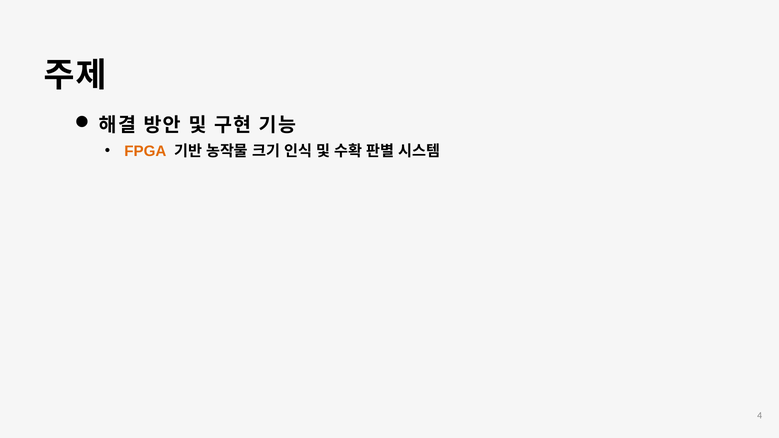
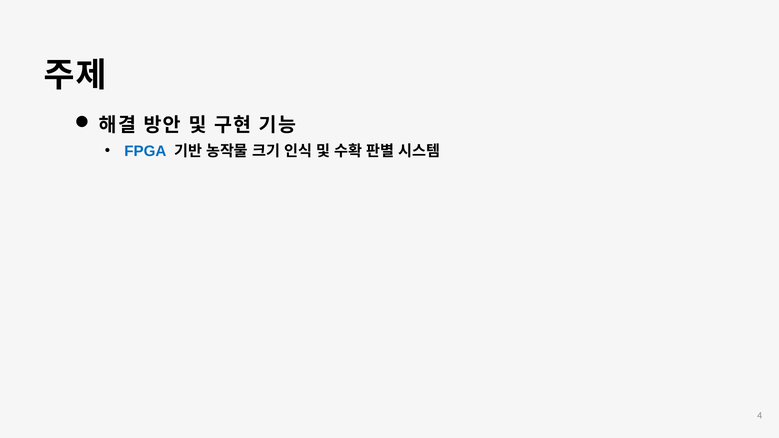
FPGA colour: orange -> blue (145, 151)
